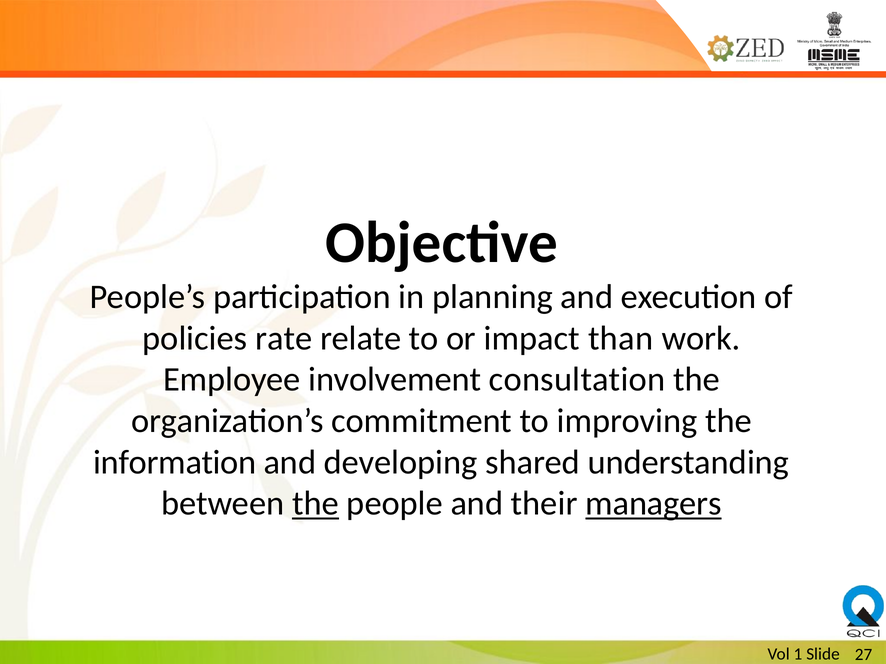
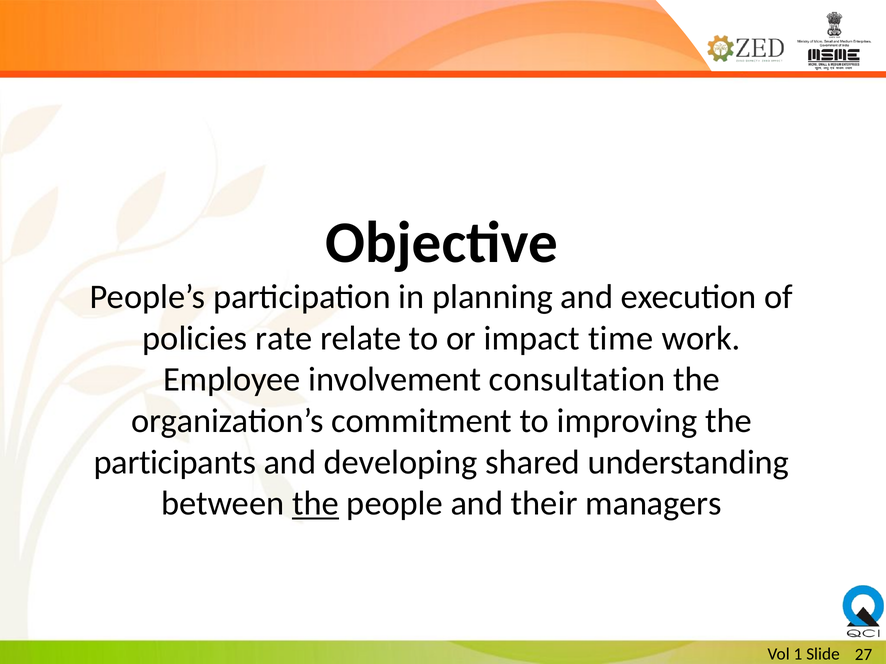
than: than -> time (621, 338)
information: information -> participants (175, 463)
managers underline: present -> none (654, 504)
